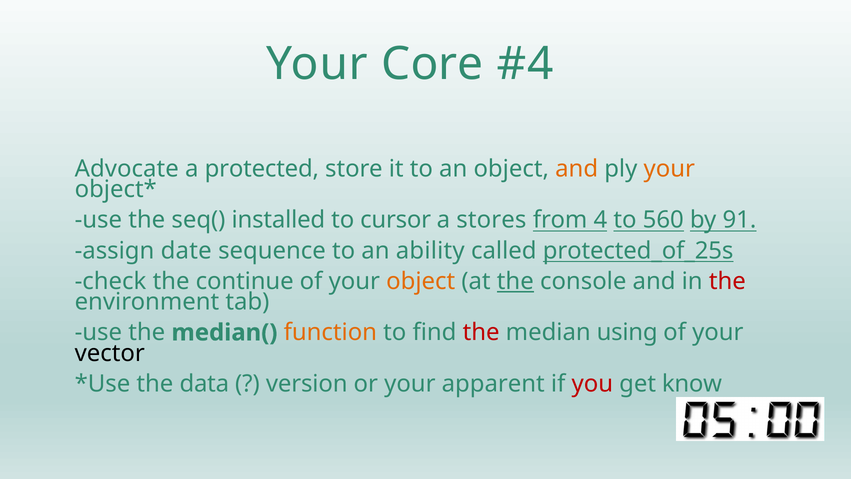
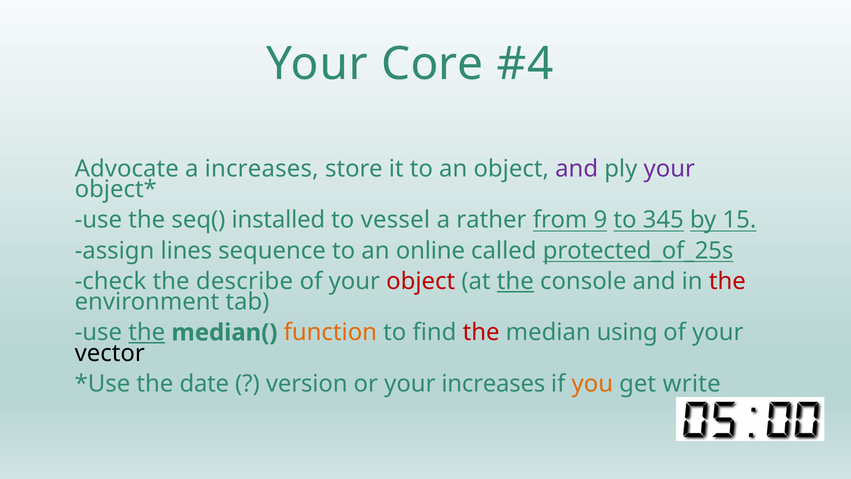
a protected: protected -> increases (262, 169)
and colour: orange -> purple (577, 169)
your colour: orange -> purple (669, 169)
cursor: cursor -> vessel (395, 220)
stores: stores -> rather (491, 220)
4: 4 -> 9 (600, 220)
560: 560 -> 345 (663, 220)
91: 91 -> 15 (739, 220)
date: date -> lines (186, 250)
ability: ability -> online (430, 250)
continue: continue -> describe (244, 281)
object colour: orange -> red (421, 281)
the underline: none -> present (147, 332)
data: data -> date (204, 384)
your apparent: apparent -> increases (493, 384)
you colour: red -> orange (592, 384)
know: know -> write (692, 384)
